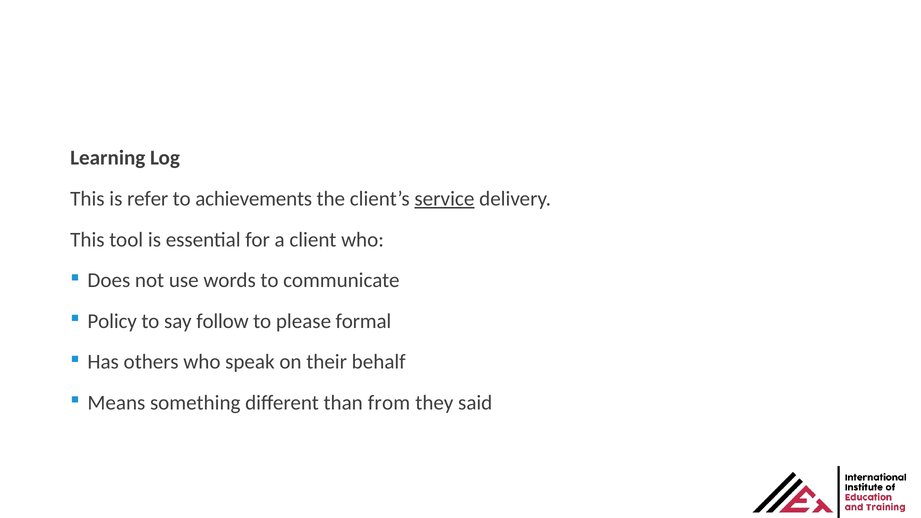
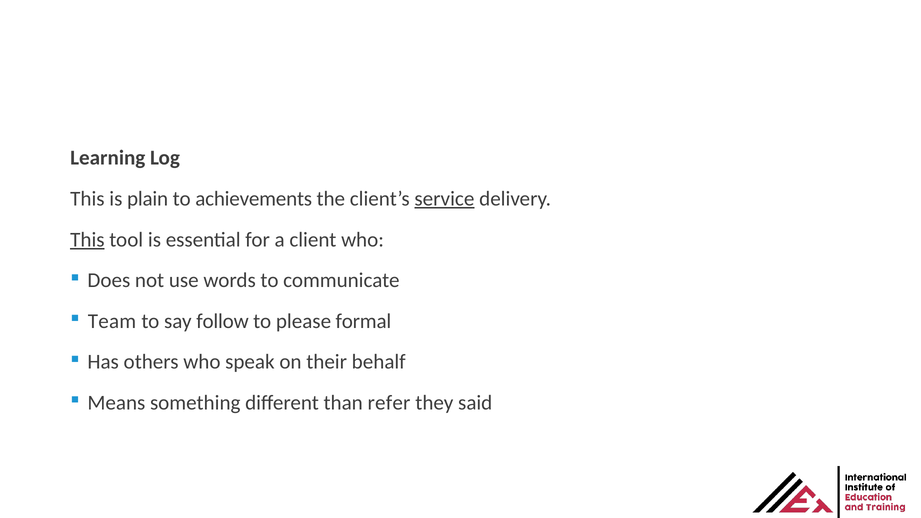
refer: refer -> plain (148, 199)
This underline: none -> present (87, 240)
Policy: Policy -> Team (112, 321)
from: from -> refer (389, 403)
